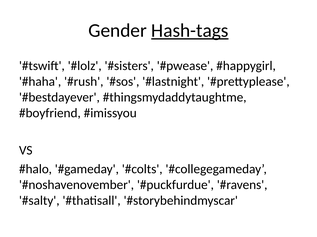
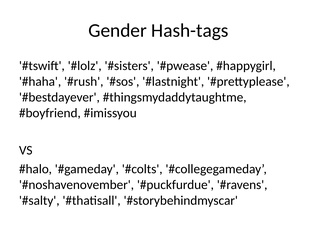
Hash-tags underline: present -> none (190, 31)
